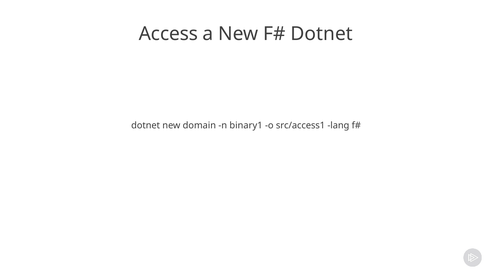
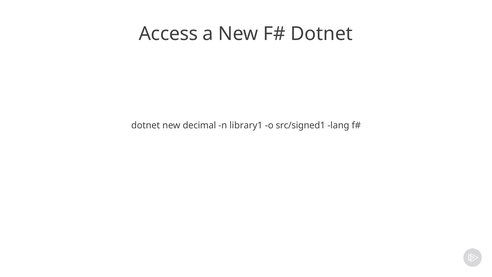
domain: domain -> decimal (199, 125)
binary1: binary1 -> library1 (246, 125)
src/access1: src/access1 -> src/signed1 (301, 125)
